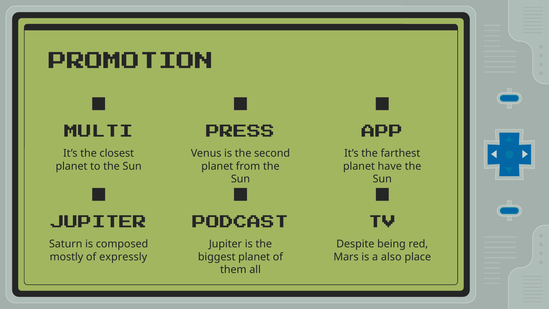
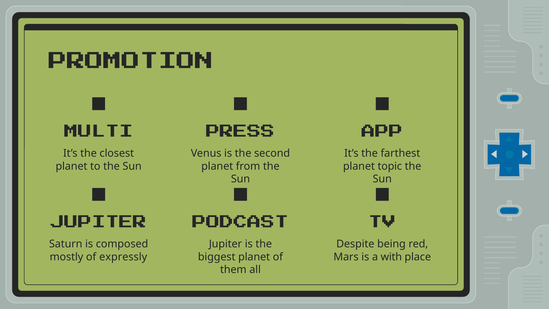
have: have -> topic (390, 166)
also: also -> with (391, 257)
